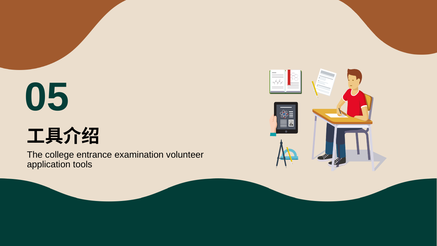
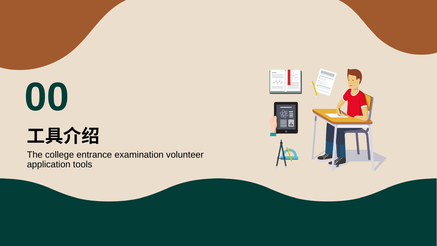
0 5: 5 -> 0 (58, 97)
